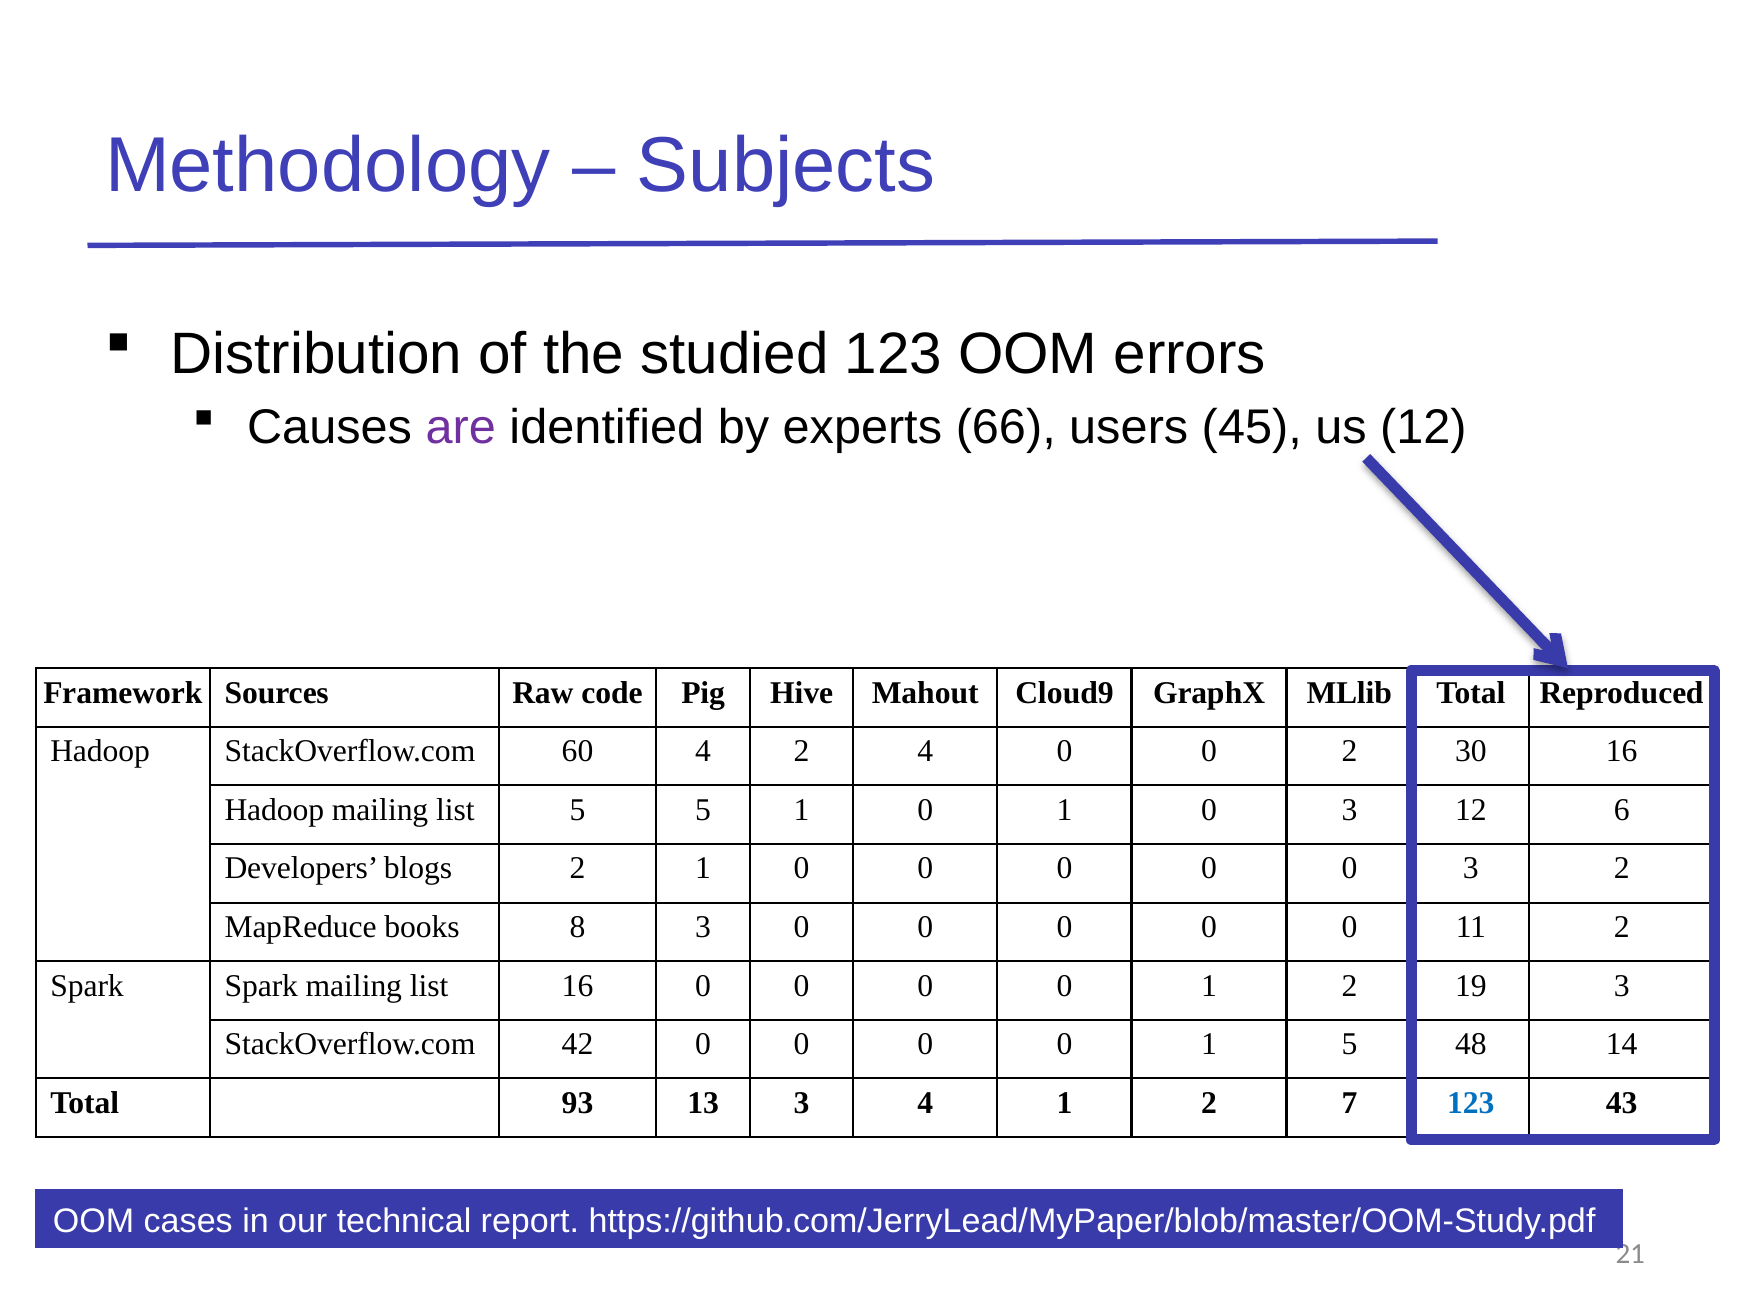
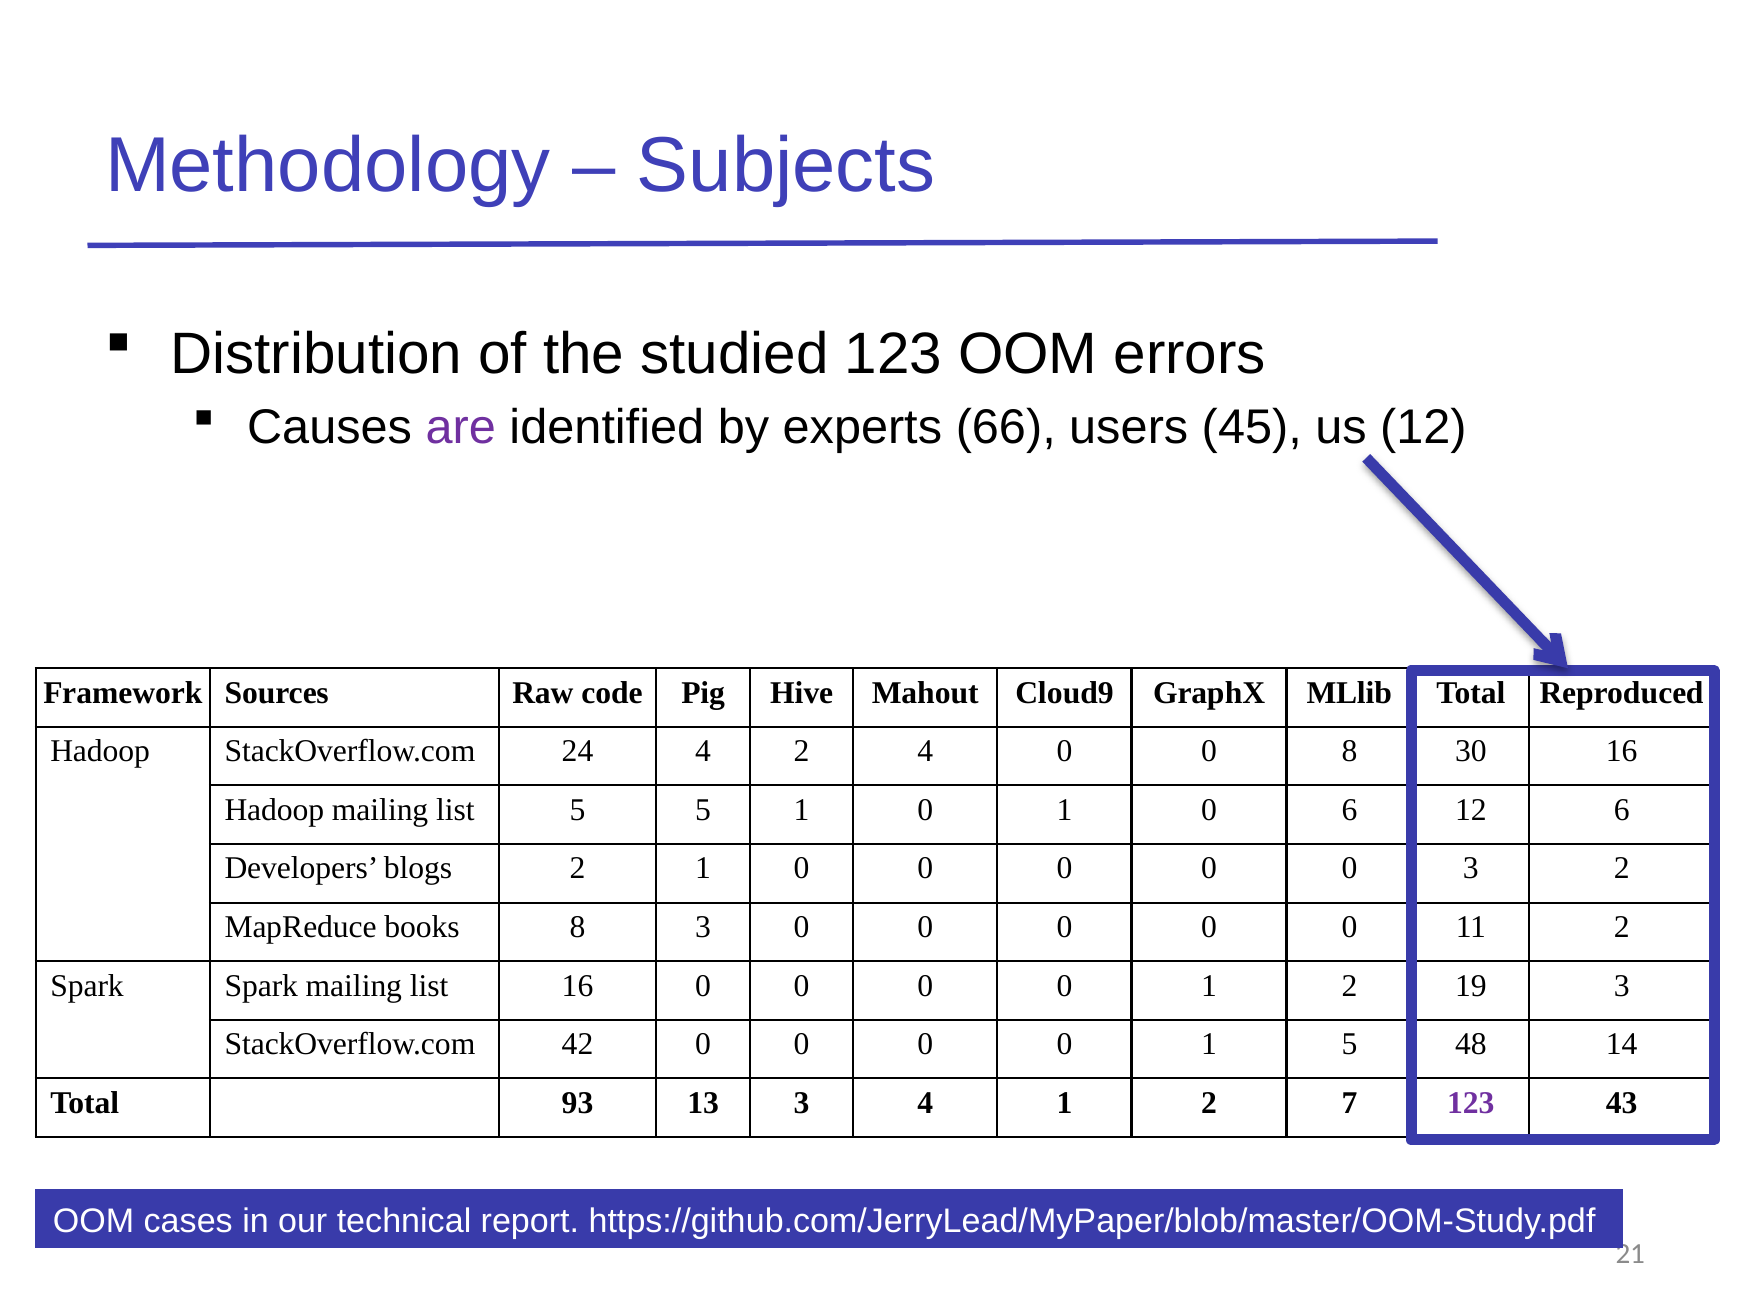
60: 60 -> 24 (578, 751)
0 2: 2 -> 8 (1349, 751)
1 0 3: 3 -> 6 (1349, 810)
123 colour: blue -> purple (1471, 1102)
